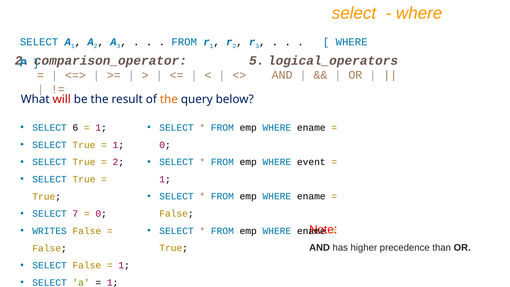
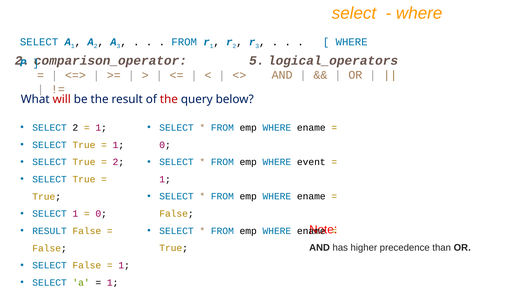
the colour: orange -> red (169, 99)
SELECT 6: 6 -> 2 (75, 128)
SELECT 7: 7 -> 1 (75, 214)
WRITES: WRITES -> RESULT (50, 231)
